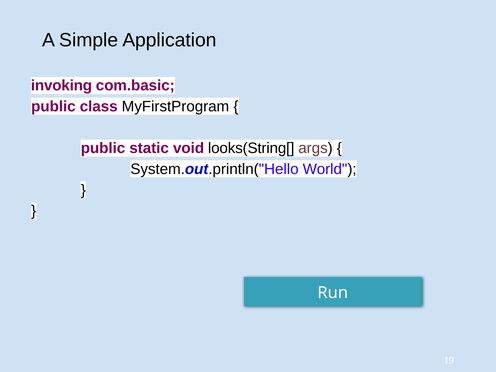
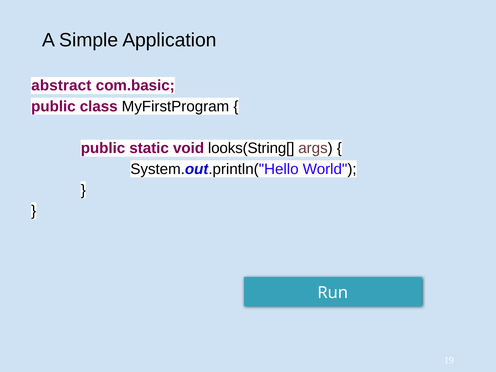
invoking: invoking -> abstract (61, 86)
